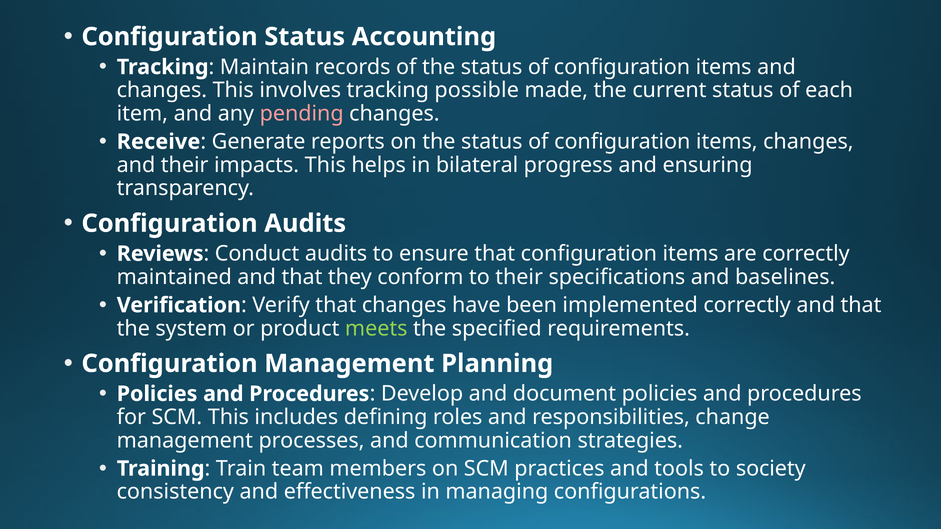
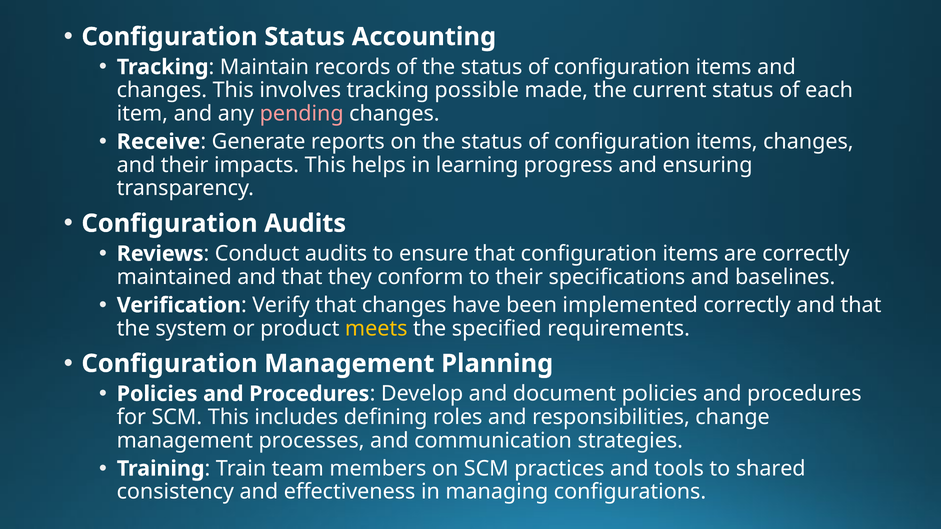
bilateral: bilateral -> learning (477, 165)
meets colour: light green -> yellow (376, 329)
society: society -> shared (771, 469)
